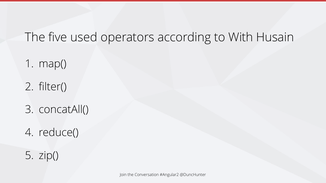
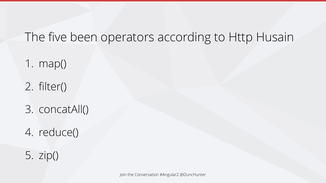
used: used -> been (84, 37)
With: With -> Http (241, 37)
